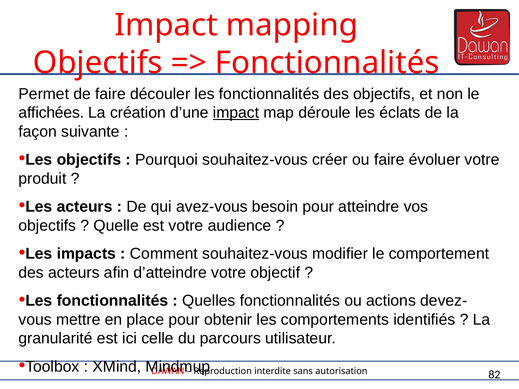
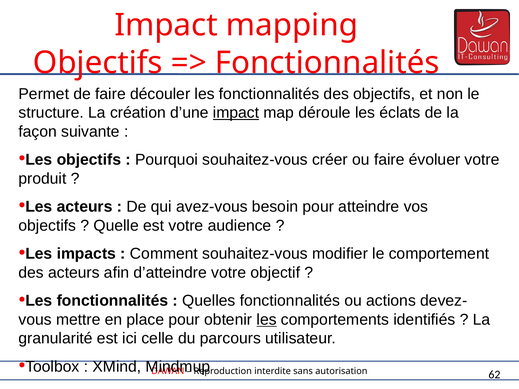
affichées: affichées -> structure (51, 113)
les underline: none -> present (267, 320)
82: 82 -> 62 (494, 375)
